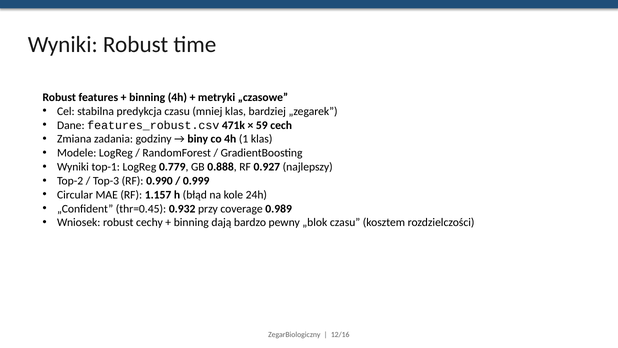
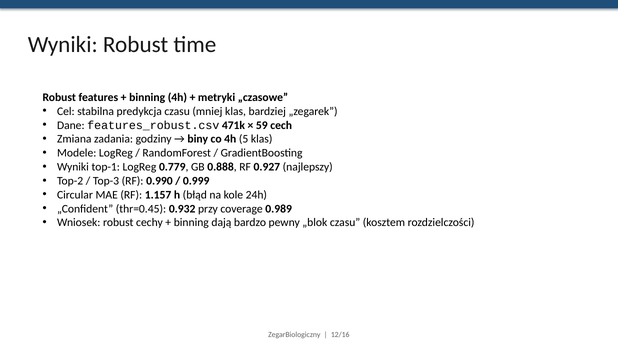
1: 1 -> 5 (244, 139)
